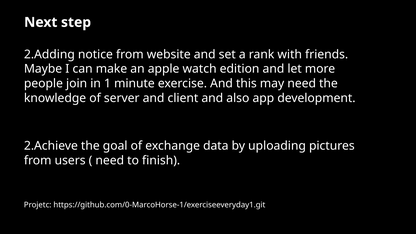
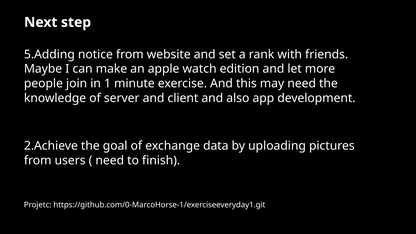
2.Adding: 2.Adding -> 5.Adding (49, 54)
